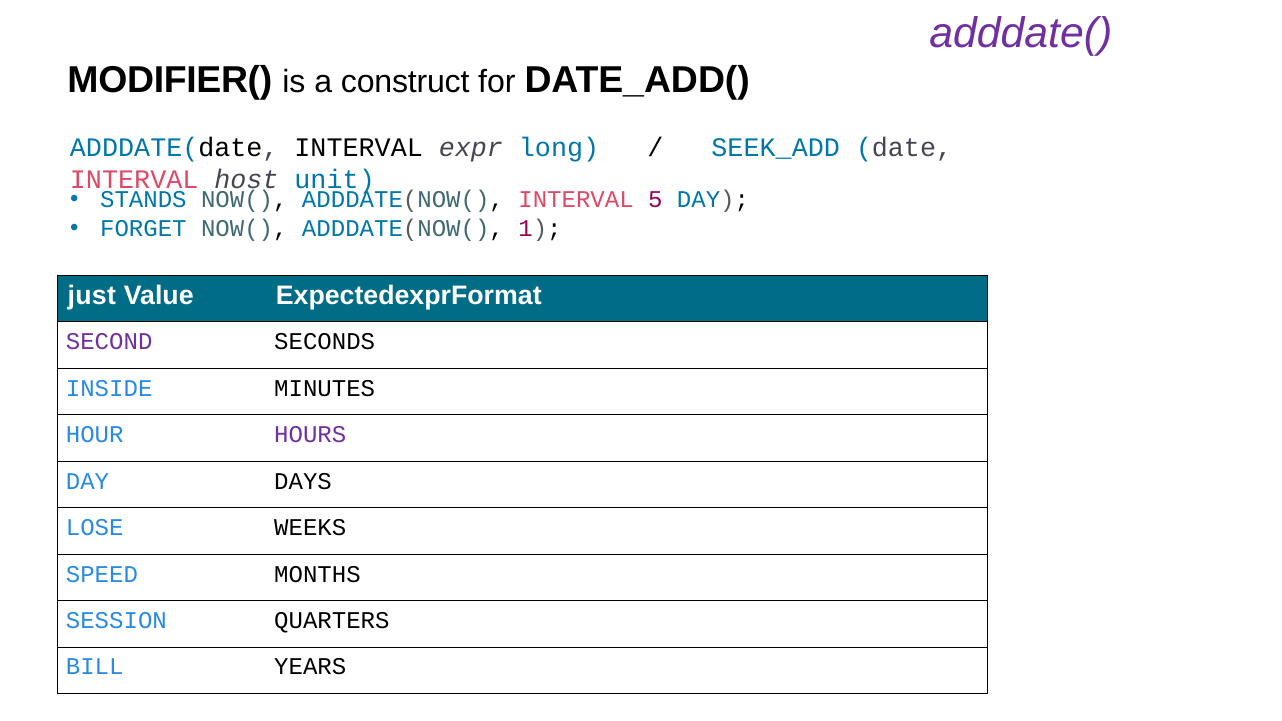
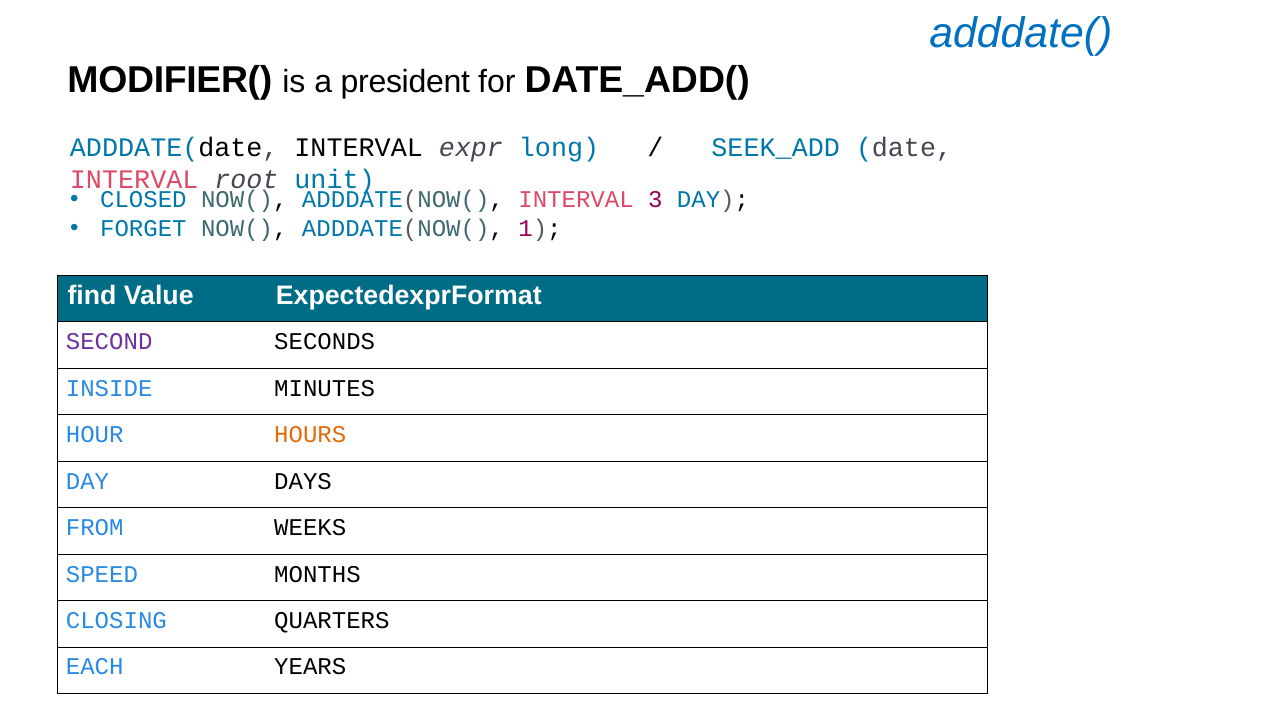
adddate( colour: purple -> blue (1021, 33)
construct: construct -> president (405, 82)
host: host -> root (246, 180)
STANDS: STANDS -> CLOSED (143, 200)
5: 5 -> 3 (655, 200)
just: just -> find (92, 295)
HOURS colour: purple -> orange (310, 435)
LOSE: LOSE -> FROM (95, 528)
SESSION: SESSION -> CLOSING (116, 621)
BILL: BILL -> EACH (95, 667)
